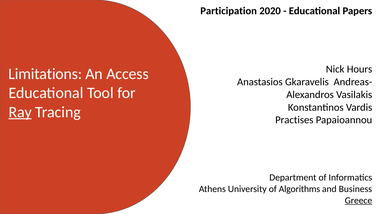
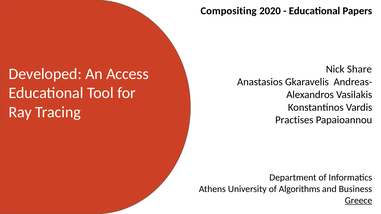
Participation: Participation -> Compositing (229, 11)
Hours: Hours -> Share (359, 69)
Limitations: Limitations -> Developed (45, 74)
Ray underline: present -> none (20, 112)
